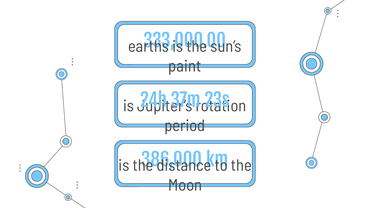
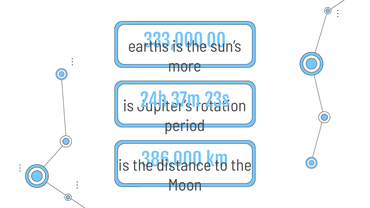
paint: paint -> more (185, 66)
